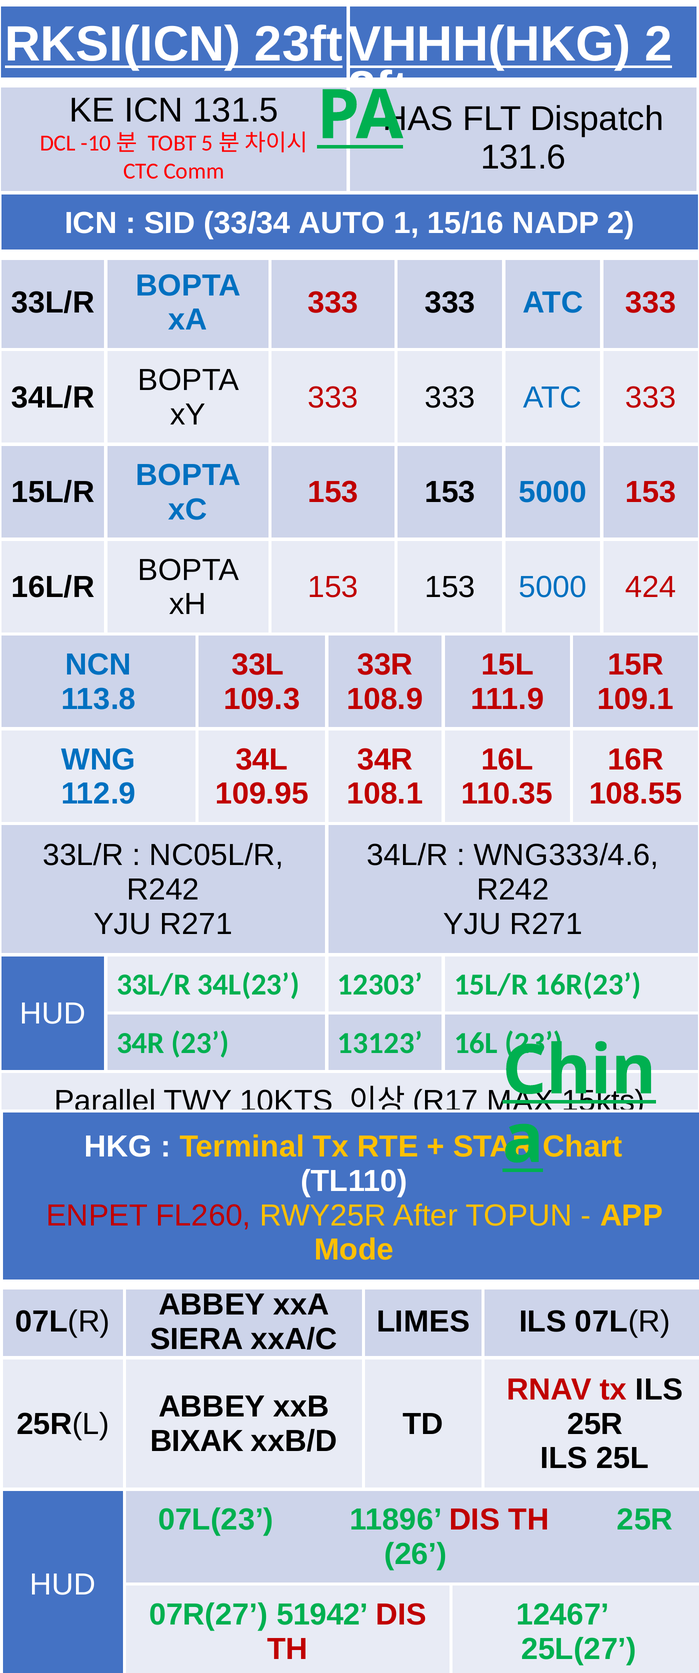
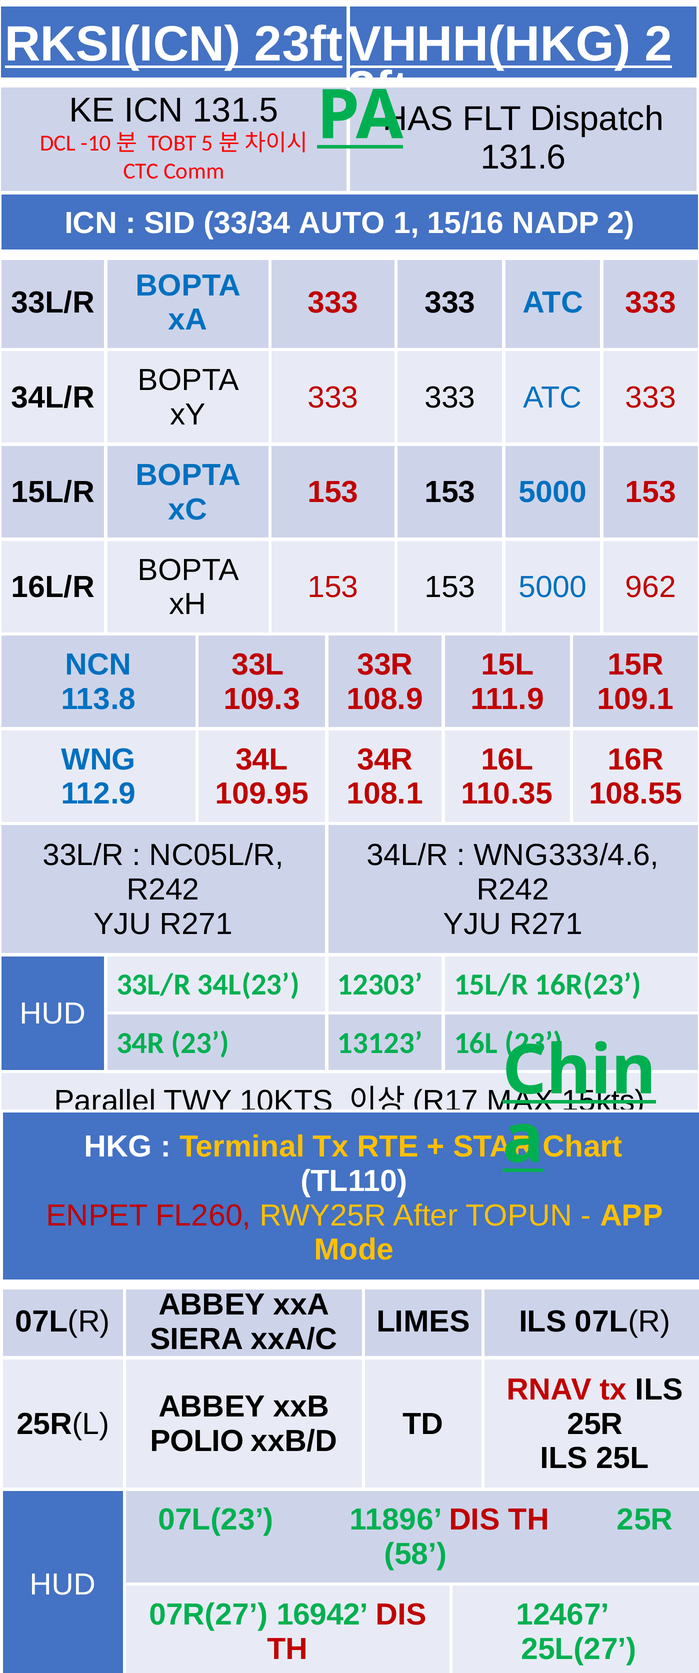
424: 424 -> 962 (651, 587)
BIXAK: BIXAK -> POLIO (197, 1441)
26: 26 -> 58 (416, 1554)
51942: 51942 -> 16942 (322, 1614)
